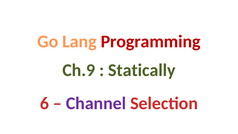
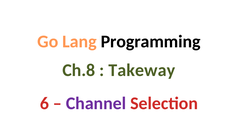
Programming colour: red -> black (151, 41)
Ch.9: Ch.9 -> Ch.8 (79, 70)
Statically: Statically -> Takeway (142, 70)
